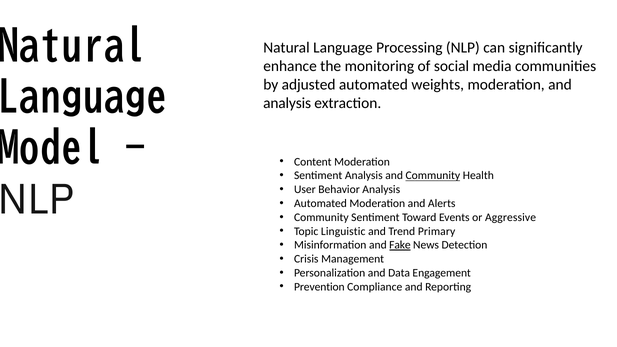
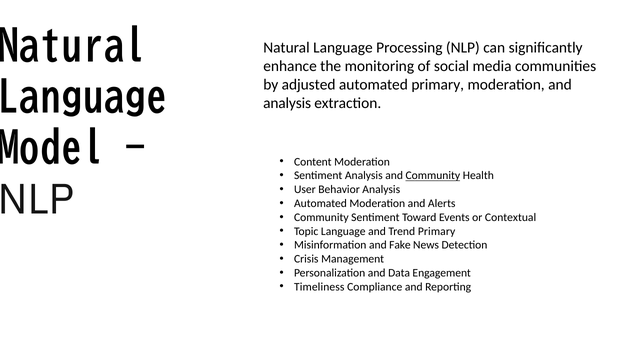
automated weights: weights -> primary (438, 85)
Aggressive: Aggressive -> Contextual (511, 217)
Topic Linguistic: Linguistic -> Language (343, 231)
Fake underline: present -> none (400, 245)
Prevention: Prevention -> Timeliness (319, 287)
